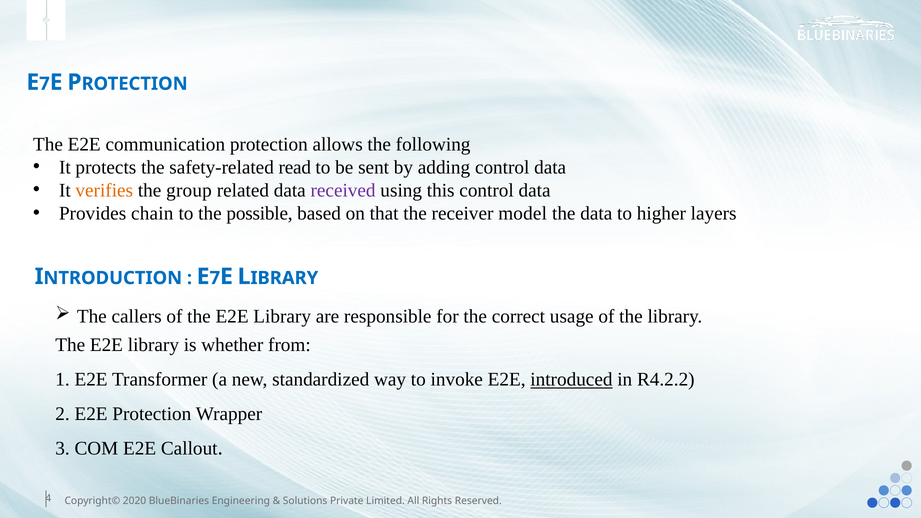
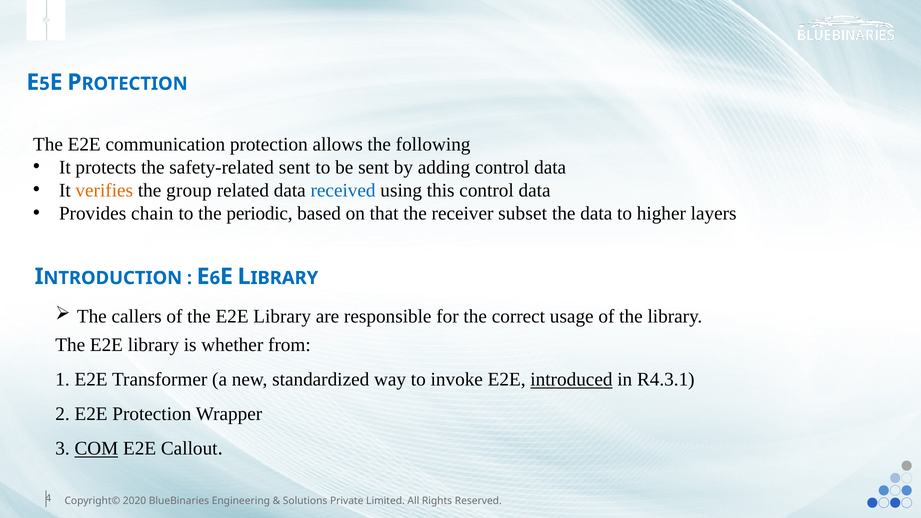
7: 7 -> 5 (44, 84)
safety-related read: read -> sent (295, 167)
received colour: purple -> blue (343, 190)
possible: possible -> periodic (260, 213)
model: model -> subset (523, 213)
7: 7 -> 6 (215, 278)
R4.2.2: R4.2.2 -> R4.3.1 (666, 380)
COM underline: none -> present (96, 449)
